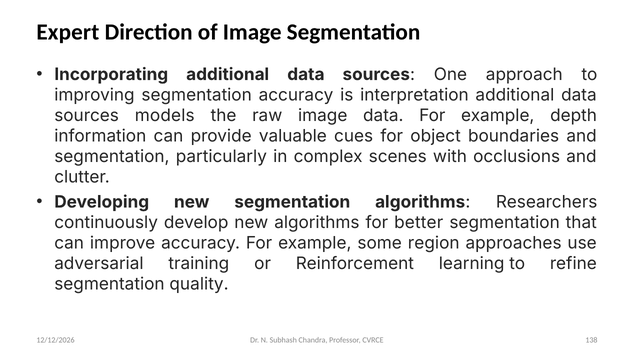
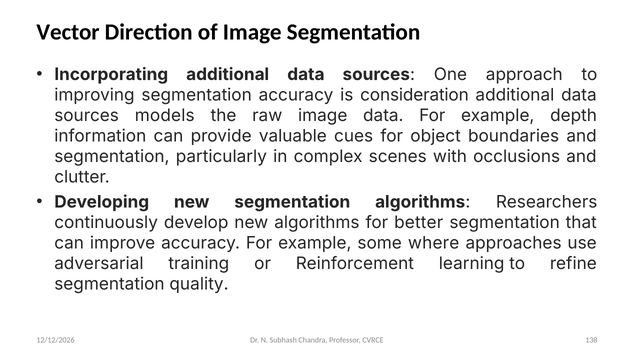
Expert: Expert -> Vector (68, 32)
interpretation: interpretation -> consideration (414, 95)
region: region -> where (434, 243)
